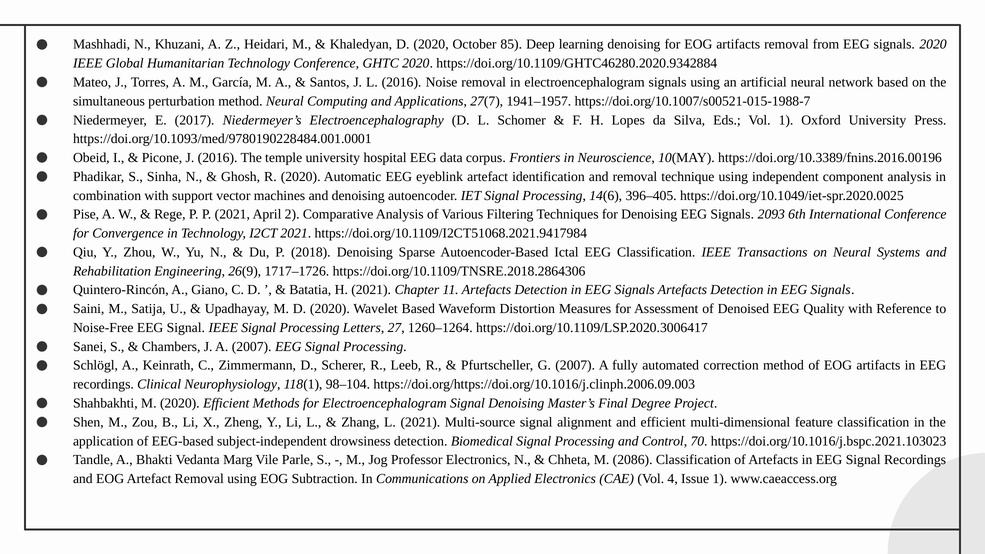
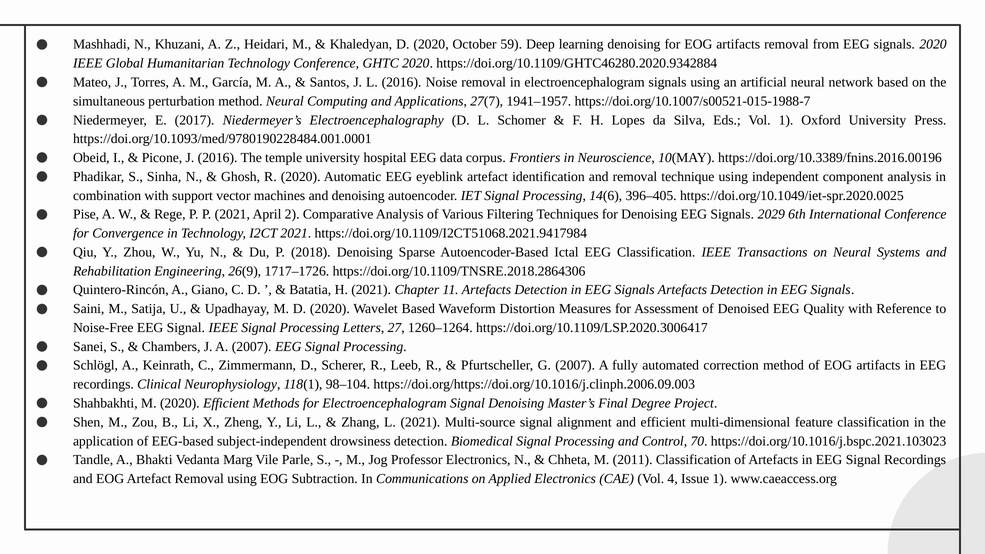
85: 85 -> 59 (511, 44)
2093: 2093 -> 2029 (771, 214)
2086: 2086 -> 2011 (633, 460)
